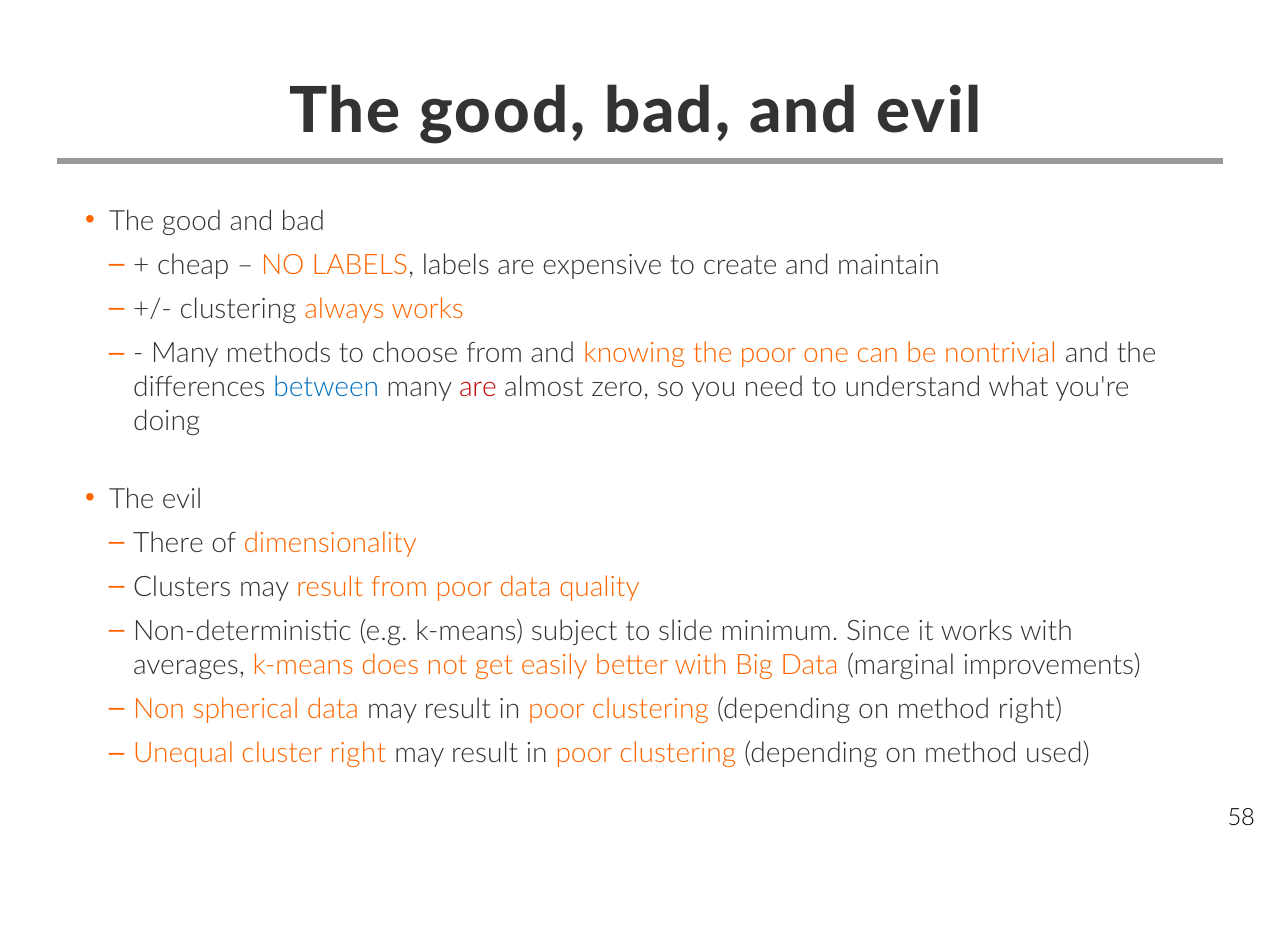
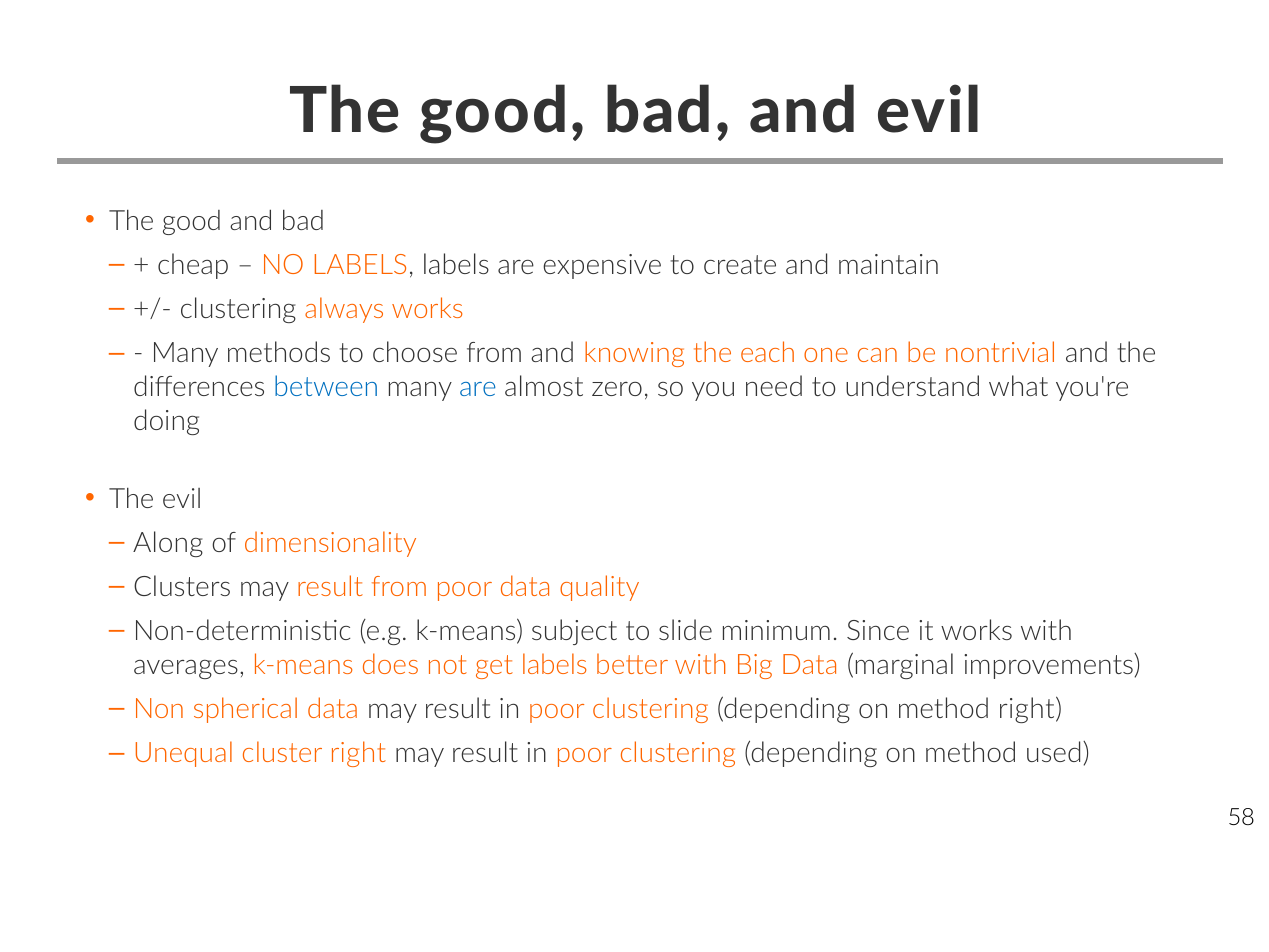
the poor: poor -> each (768, 353)
are colour: red -> blue (478, 387)
There: There -> Along (168, 543)
get easily: easily -> labels (554, 665)
